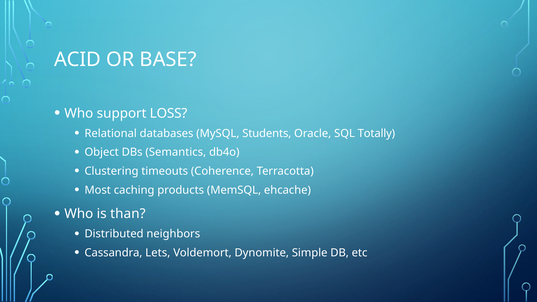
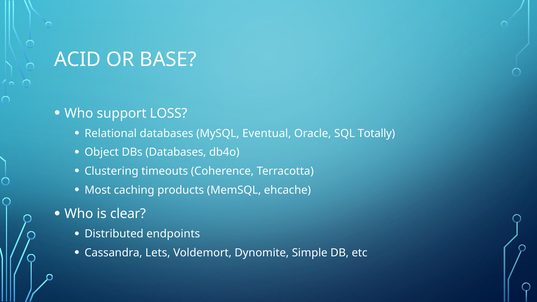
Students: Students -> Eventual (267, 133)
DBs Semantics: Semantics -> Databases (176, 152)
than: than -> clear (128, 214)
neighbors: neighbors -> endpoints (173, 234)
